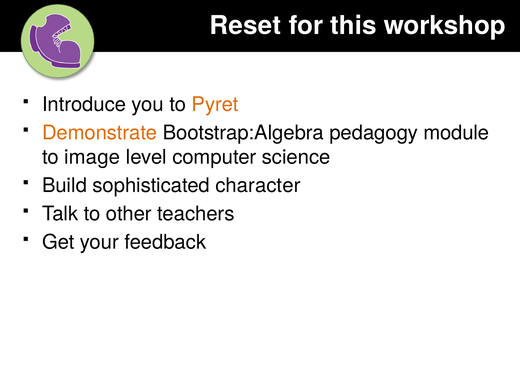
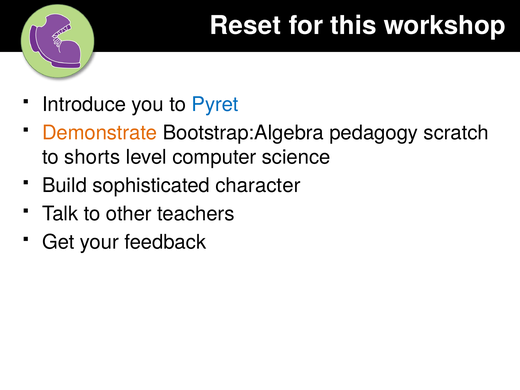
Pyret colour: orange -> blue (215, 105)
module: module -> scratch (456, 133)
image: image -> shorts (92, 157)
